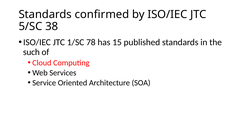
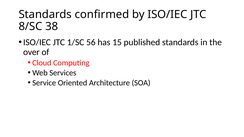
5/SC: 5/SC -> 8/SC (30, 27)
78: 78 -> 56 (91, 42)
such: such -> over (31, 52)
